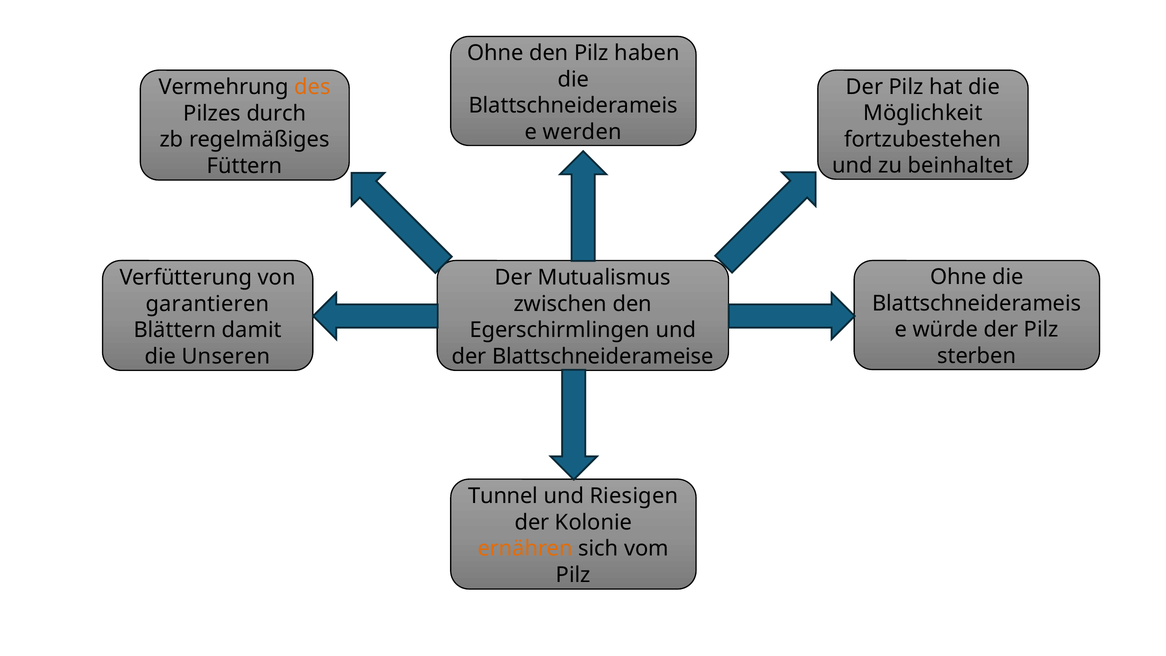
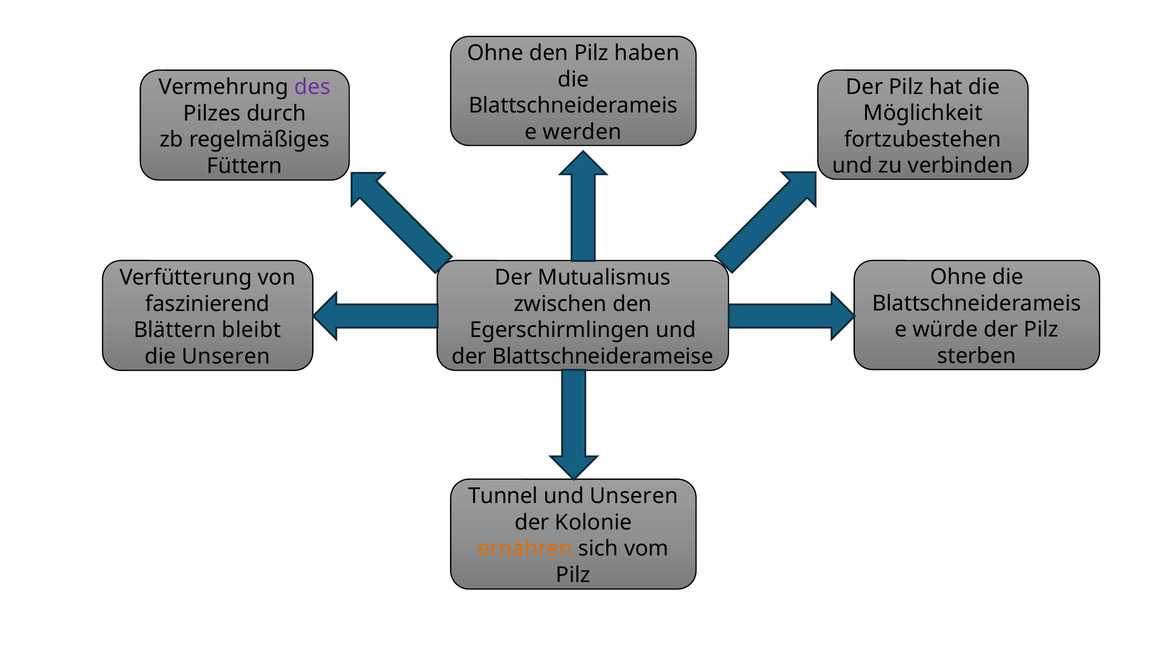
des colour: orange -> purple (312, 87)
beinhaltet: beinhaltet -> verbinden (960, 166)
garantieren: garantieren -> faszinierend (208, 304)
damit: damit -> bleibt (252, 330)
und Riesigen: Riesigen -> Unseren (634, 496)
